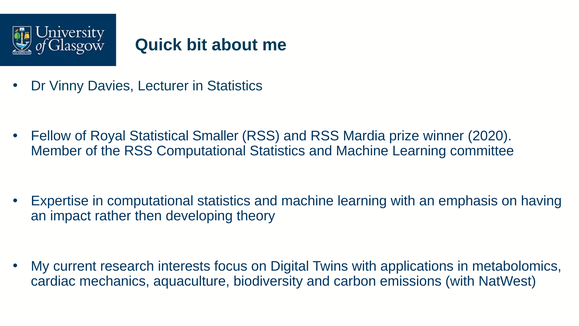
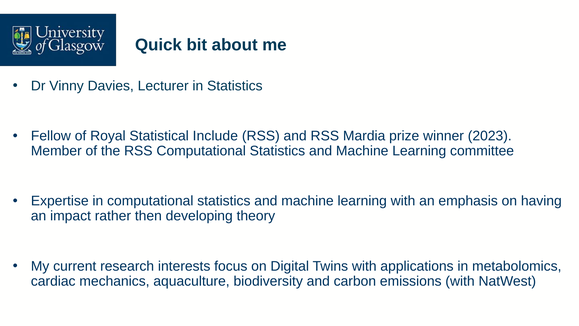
Smaller: Smaller -> Include (215, 136)
2020: 2020 -> 2023 (490, 136)
